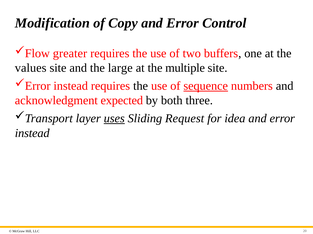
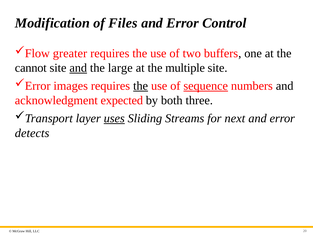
Copy: Copy -> Files (123, 23)
values: values -> cannot (31, 68)
and underline: none -> present (78, 68)
instead: instead -> images (71, 86)
the underline: none -> present (141, 86)
Request: Request -> Streams (185, 119)
idea: idea -> next (235, 119)
instead: instead -> detects (32, 133)
